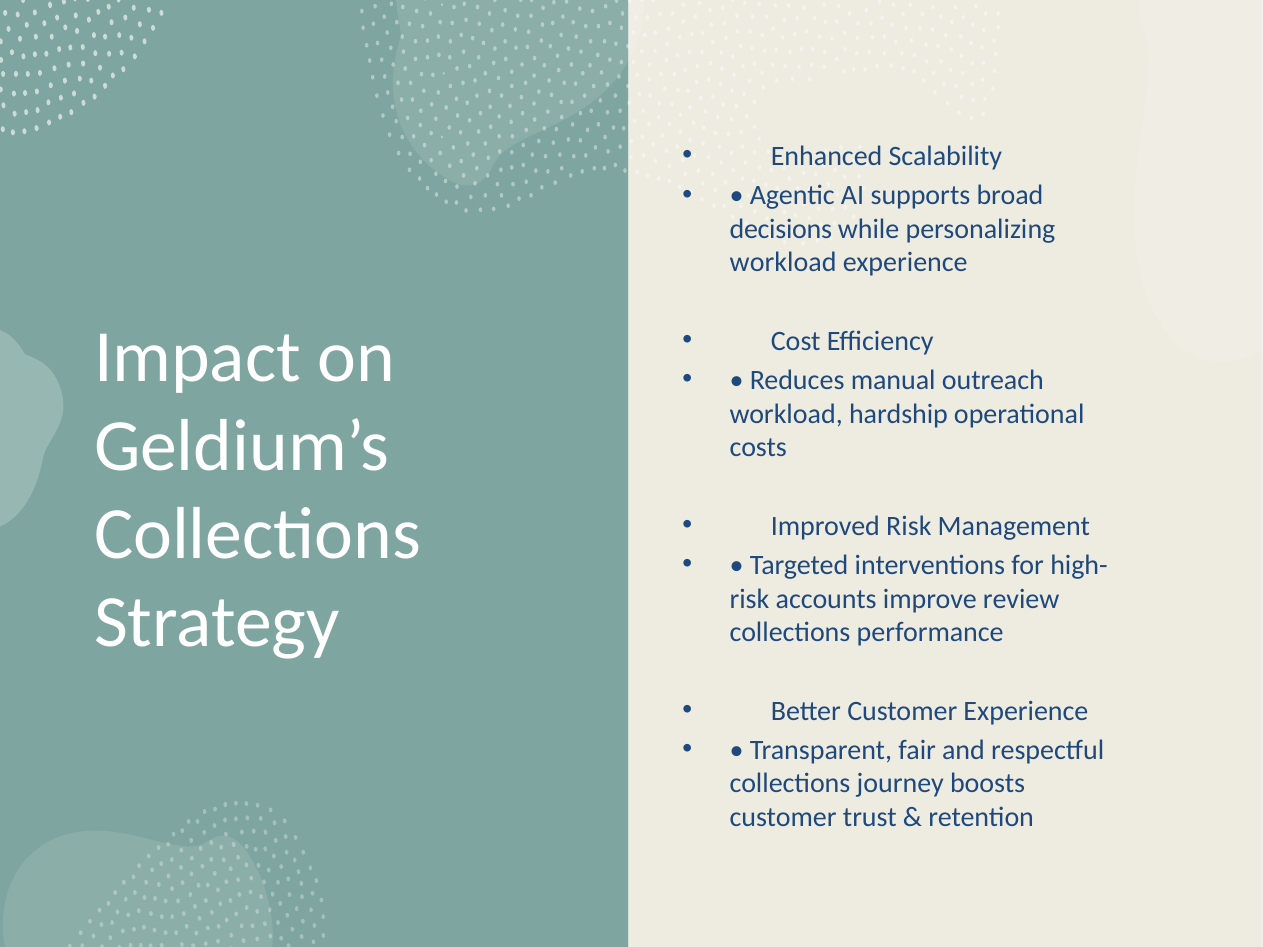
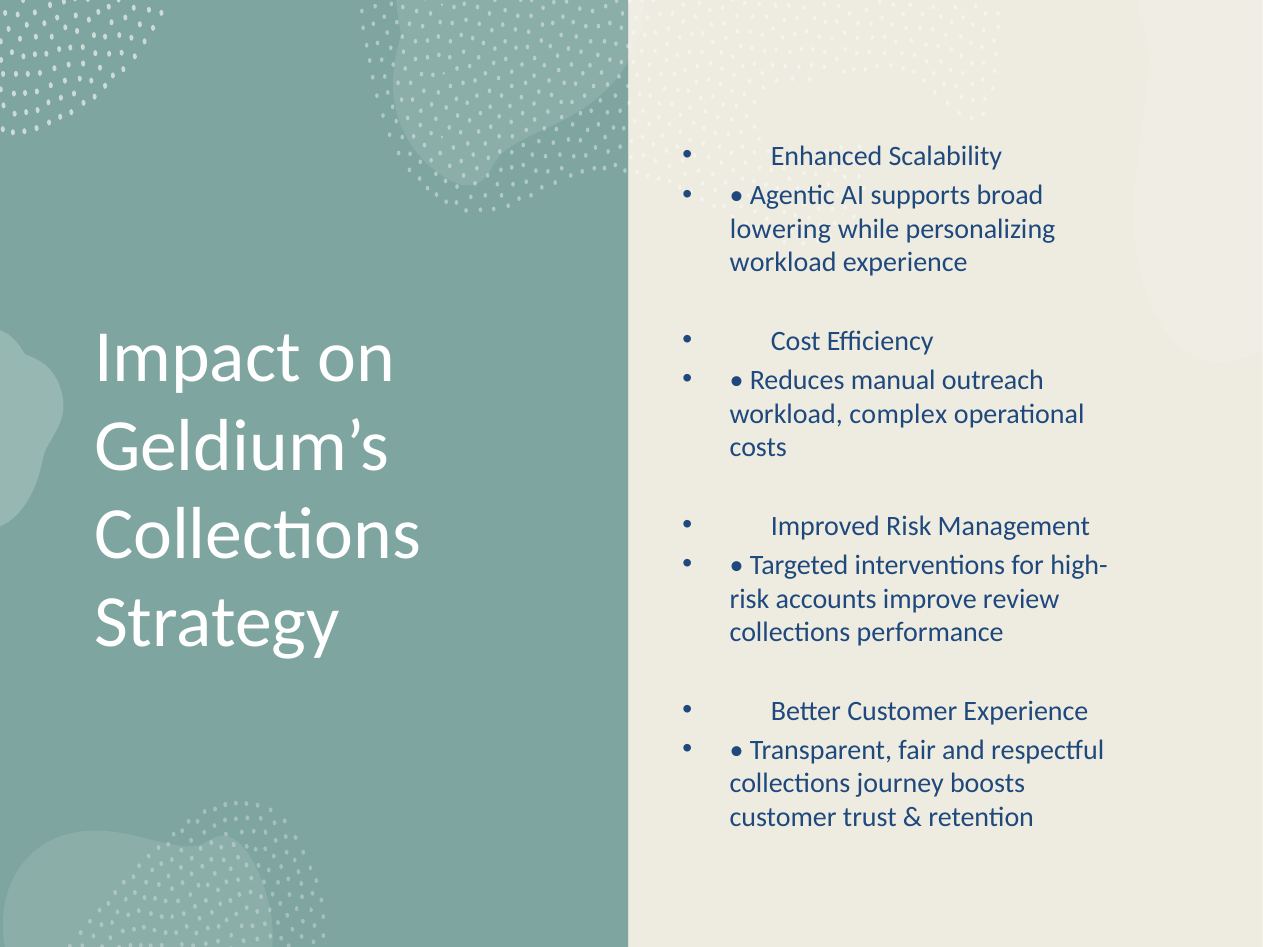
decisions: decisions -> lowering (781, 229)
hardship: hardship -> complex (898, 414)
